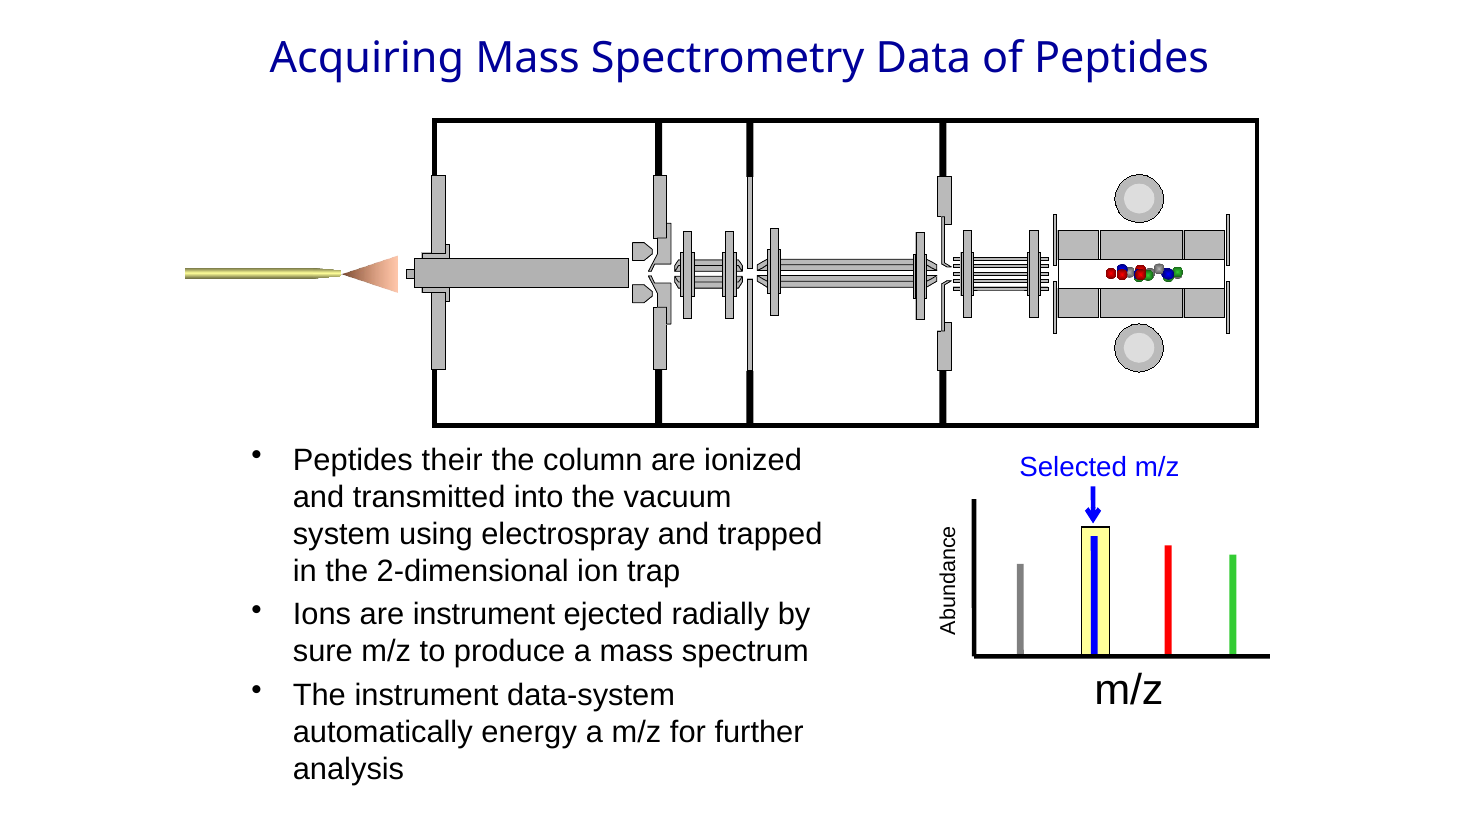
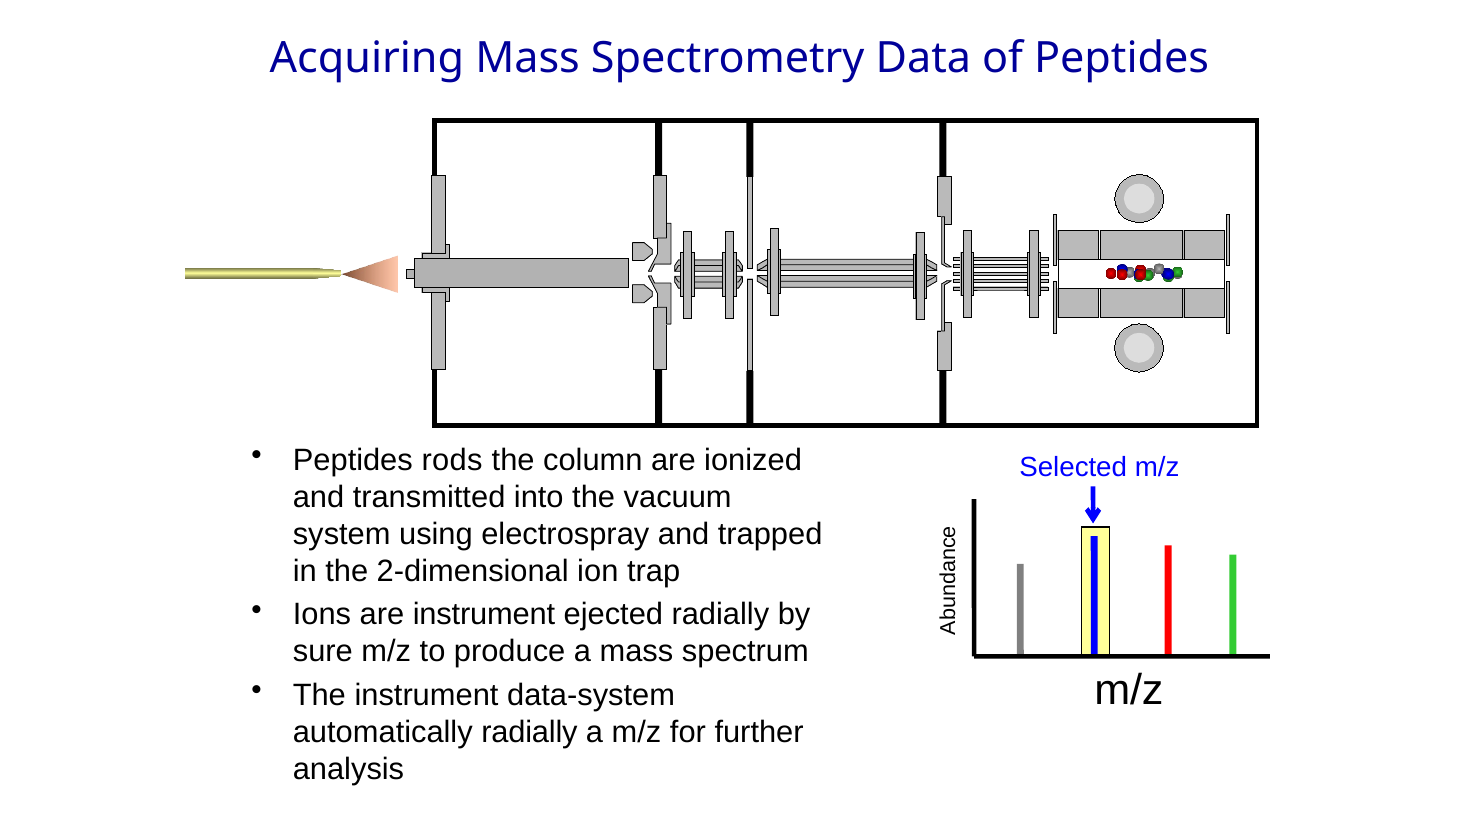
their: their -> rods (452, 461)
automatically energy: energy -> radially (529, 732)
